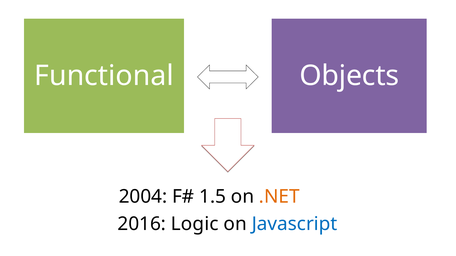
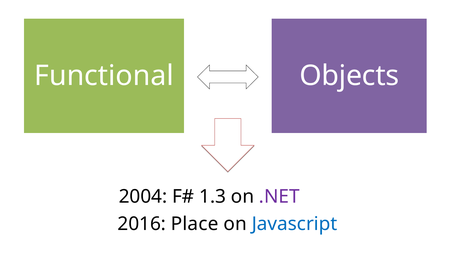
1.5: 1.5 -> 1.3 (213, 197)
.NET colour: orange -> purple (279, 197)
Logic: Logic -> Place (195, 224)
